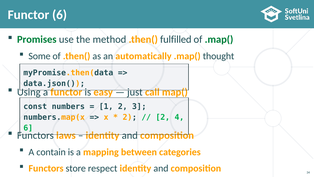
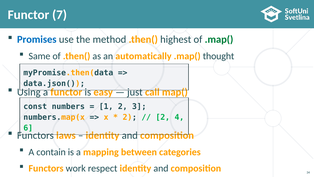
Functor 6: 6 -> 7 (60, 15)
Promises colour: green -> blue (37, 39)
fulfilled: fulfilled -> highest (176, 39)
Some: Some -> Same (39, 56)
store: store -> work (76, 168)
